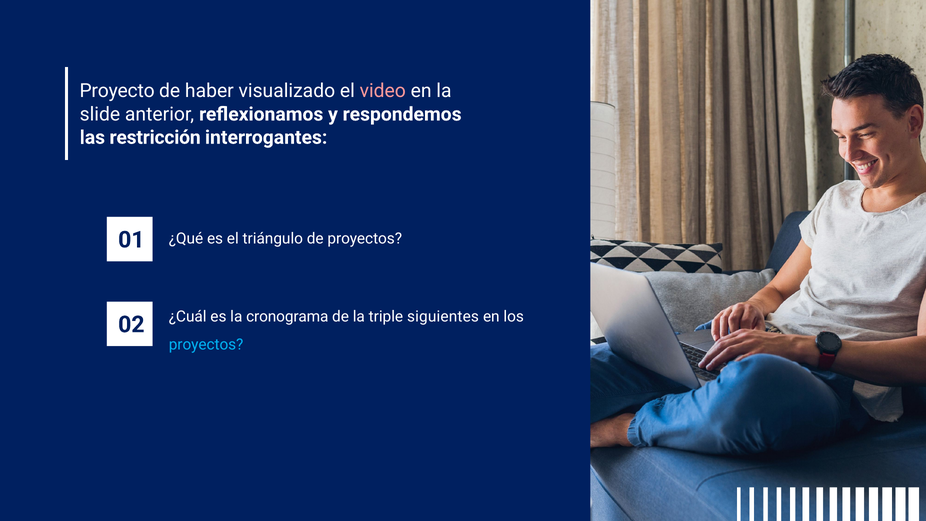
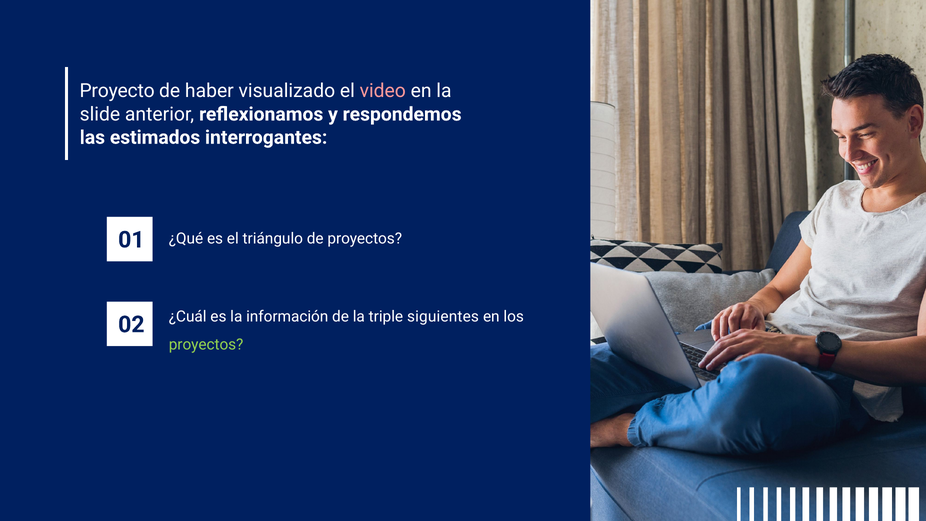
restricción: restricción -> estimados (155, 137)
cronograma: cronograma -> información (287, 317)
proyectos colour: light blue -> light green (206, 345)
